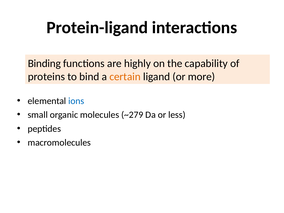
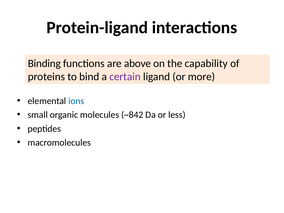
highly: highly -> above (137, 63)
certain colour: orange -> purple (125, 77)
~279: ~279 -> ~842 (132, 115)
